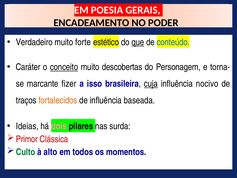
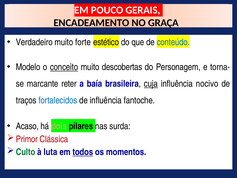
POESIA: POESIA -> POUCO (107, 10)
PODER: PODER -> GRAÇA (163, 23)
que underline: present -> none (138, 42)
Caráter: Caráter -> Modelo (28, 67)
fizer: fizer -> reter (69, 84)
isso: isso -> baía (95, 84)
fortalecidos colour: orange -> blue (58, 100)
baseada: baseada -> fantoche (139, 100)
Ideias: Ideias -> Acaso (27, 126)
dois colour: pink -> light green (59, 126)
alto: alto -> luta (50, 152)
todos underline: none -> present (83, 152)
